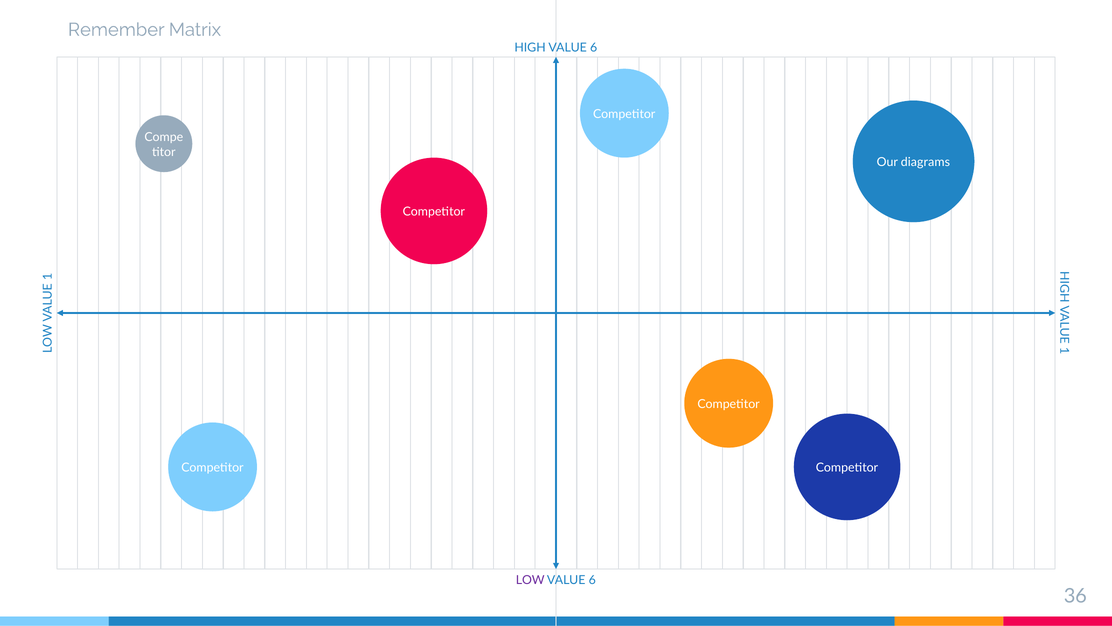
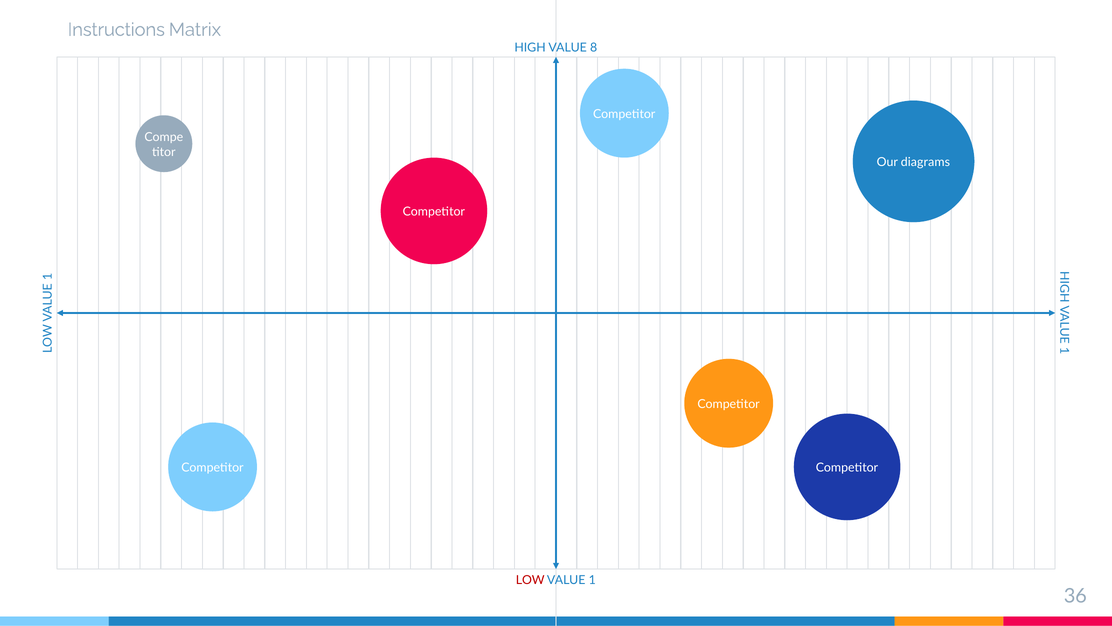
Remember: Remember -> Instructions (116, 30)
HIGH VALUE 6: 6 -> 8 (594, 48)
LOW colour: purple -> red (530, 580)
6: 6 -> 1 (592, 580)
